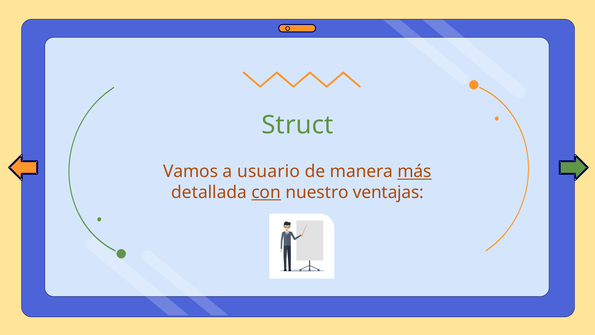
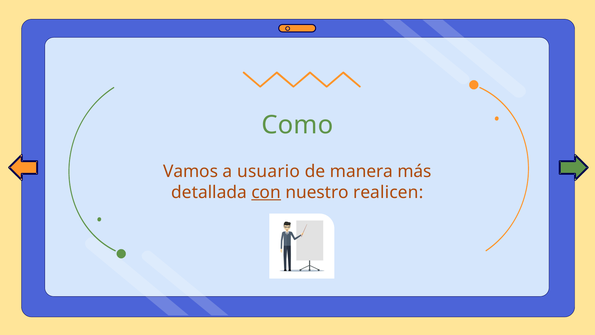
Struct: Struct -> Como (297, 125)
más underline: present -> none (414, 171)
ventajas: ventajas -> realicen (388, 192)
